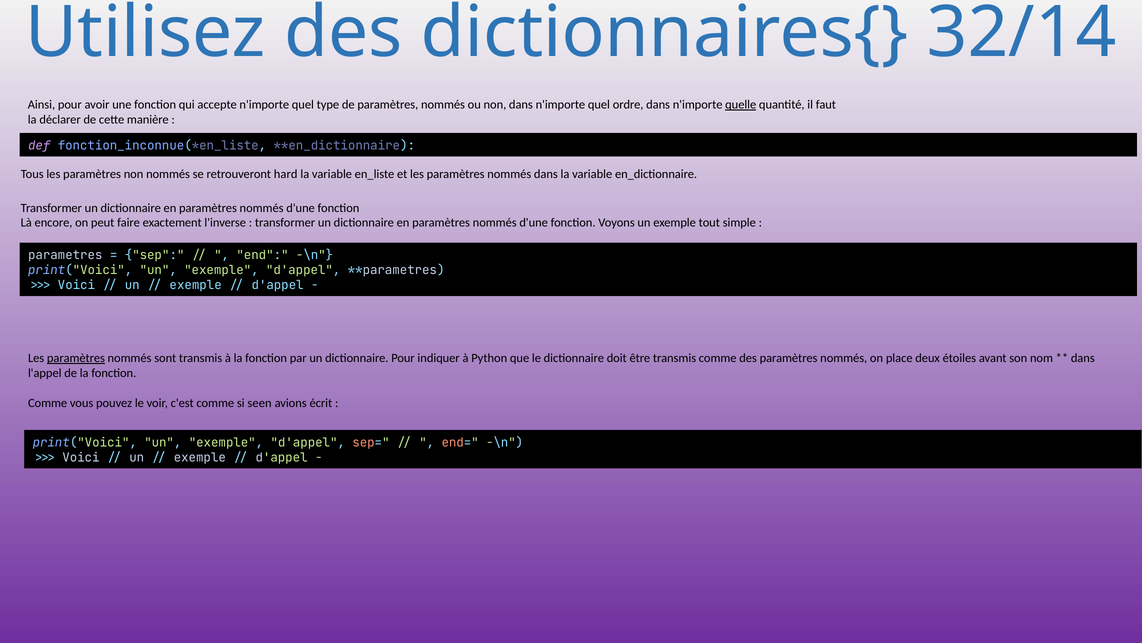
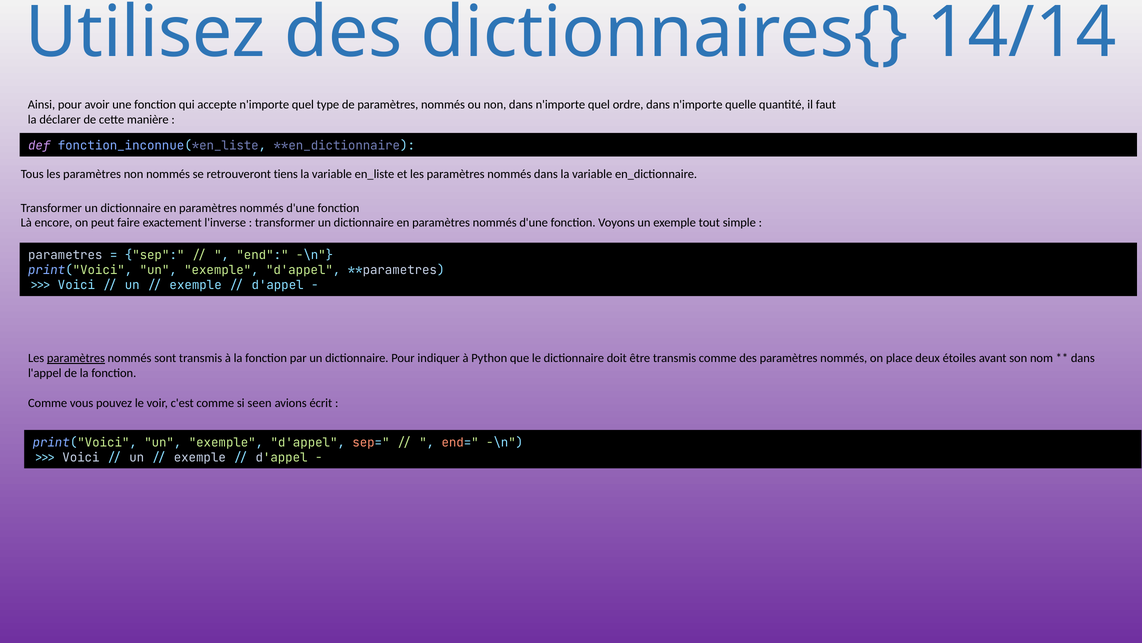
32/14: 32/14 -> 14/14 (1022, 33)
quelle underline: present -> none (741, 105)
hard: hard -> tiens (286, 174)
